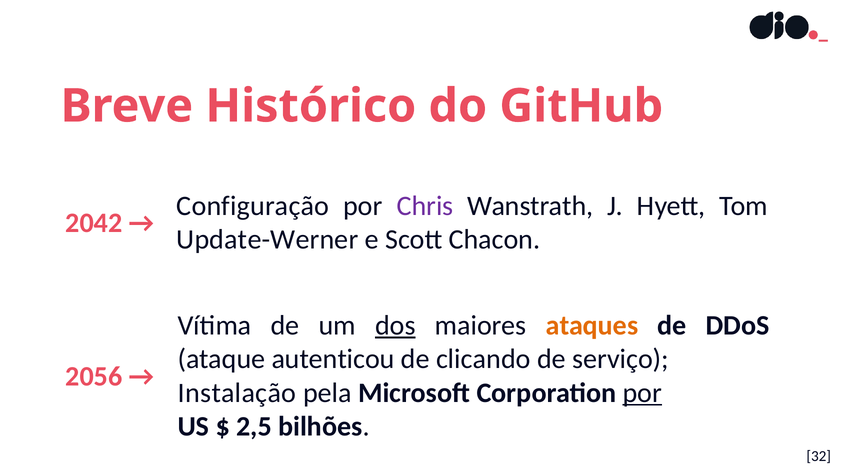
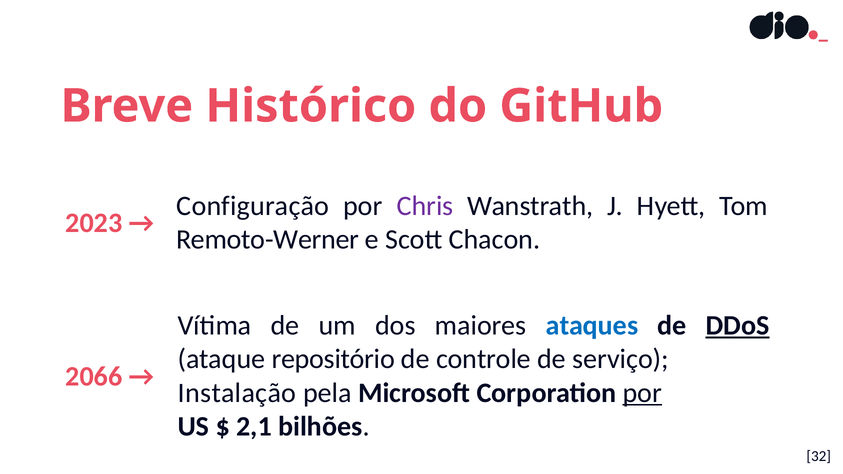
2042: 2042 -> 2023 (94, 223)
Update-Werner: Update-Werner -> Remoto-Werner (268, 240)
dos underline: present -> none (395, 325)
ataques colour: orange -> blue (592, 325)
DDoS underline: none -> present (738, 325)
autenticou: autenticou -> repositório (333, 359)
clicando: clicando -> controle (483, 359)
2056: 2056 -> 2066 (94, 377)
2,5: 2,5 -> 2,1 (254, 427)
